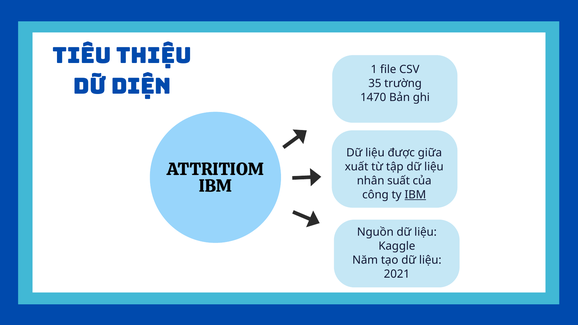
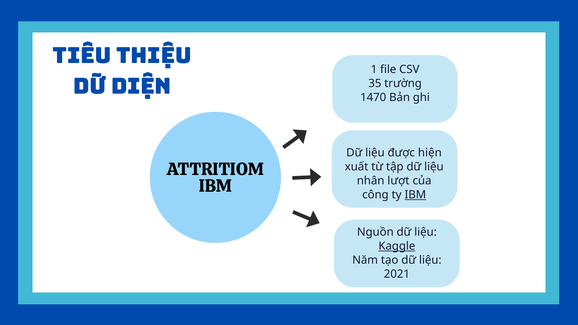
giữa: giữa -> hiện (430, 153)
suất: suất -> lượt (398, 181)
Kaggle underline: none -> present (397, 246)
